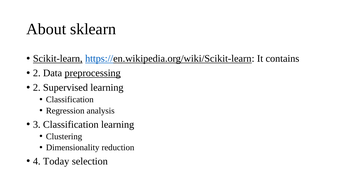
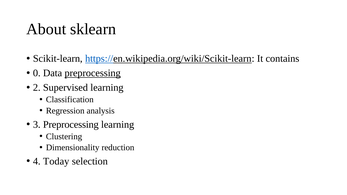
Scikit-learn underline: present -> none (58, 59)
2: 2 -> 0 (37, 73)
3 Classification: Classification -> Preprocessing (71, 125)
